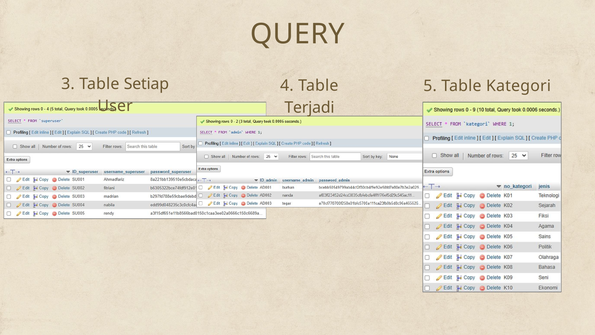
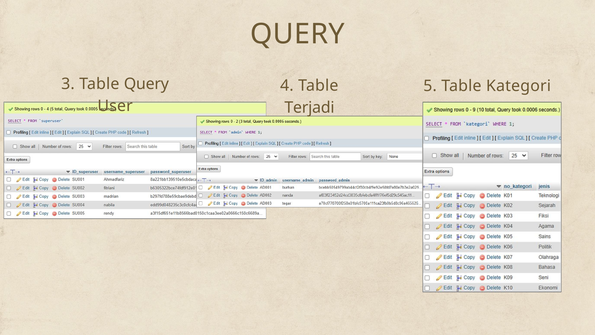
Table Setiap: Setiap -> Query (146, 84)
